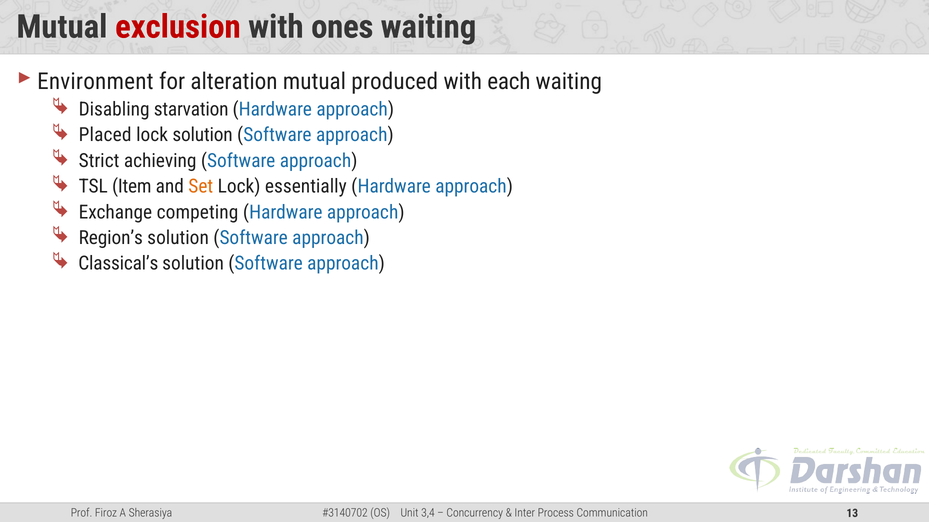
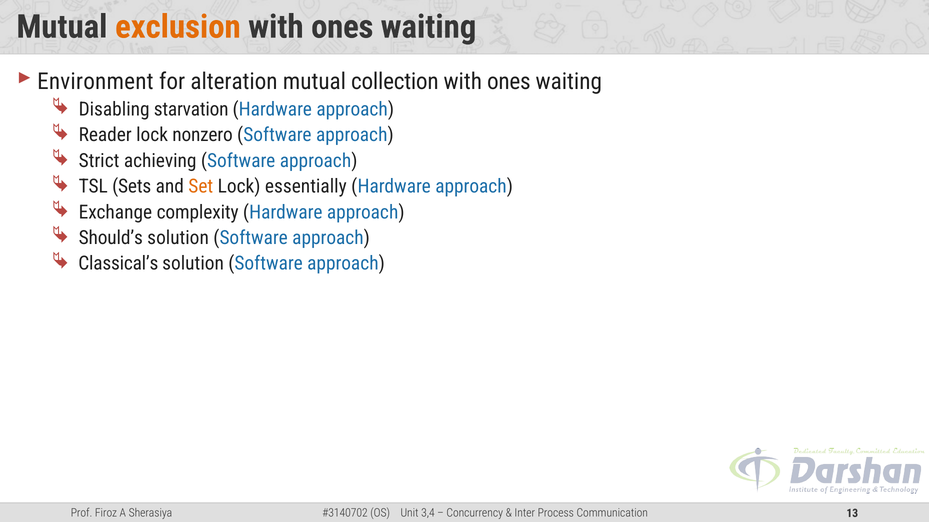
exclusion colour: red -> orange (178, 27)
produced: produced -> collection (395, 82)
each: each -> ones (509, 82)
Placed: Placed -> Reader (105, 135)
lock solution: solution -> nonzero (203, 135)
Item: Item -> Sets (132, 187)
competing: competing -> complexity (198, 212)
Region’s: Region’s -> Should’s (111, 238)
